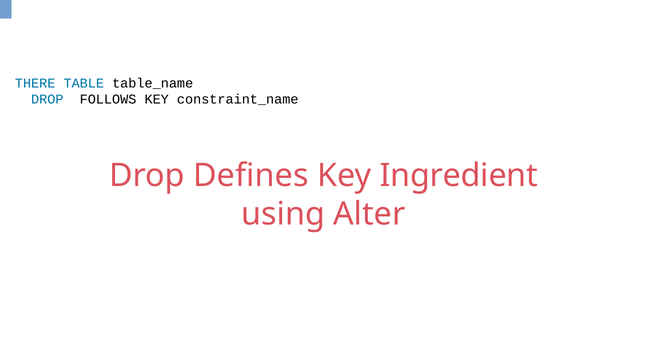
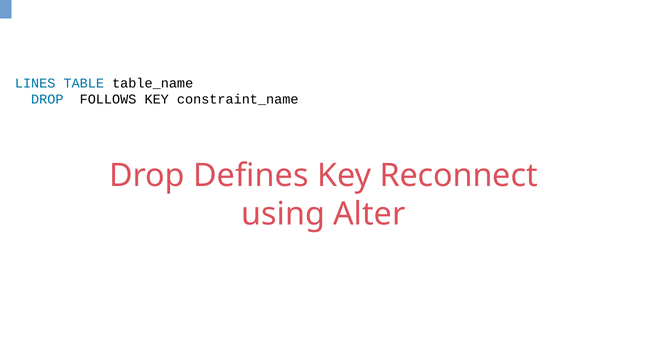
THERE: THERE -> LINES (35, 83)
Ingredient: Ingredient -> Reconnect (459, 175)
